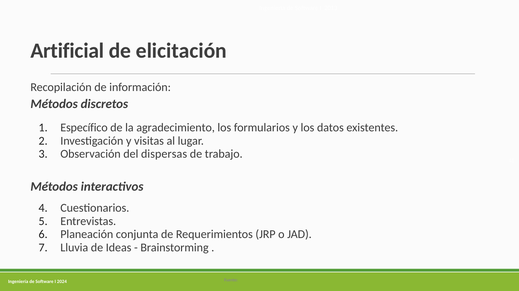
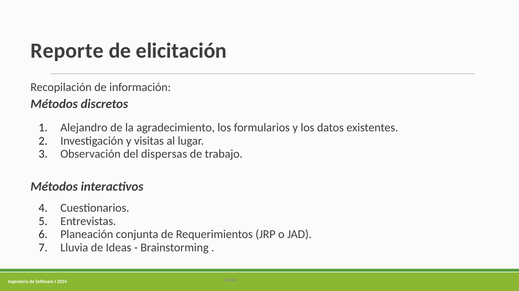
Artificial: Artificial -> Reporte (67, 51)
Específico: Específico -> Alejandro (84, 128)
